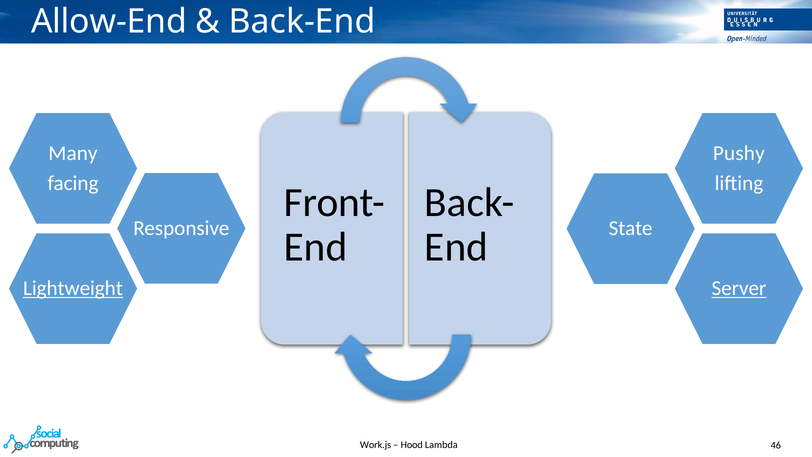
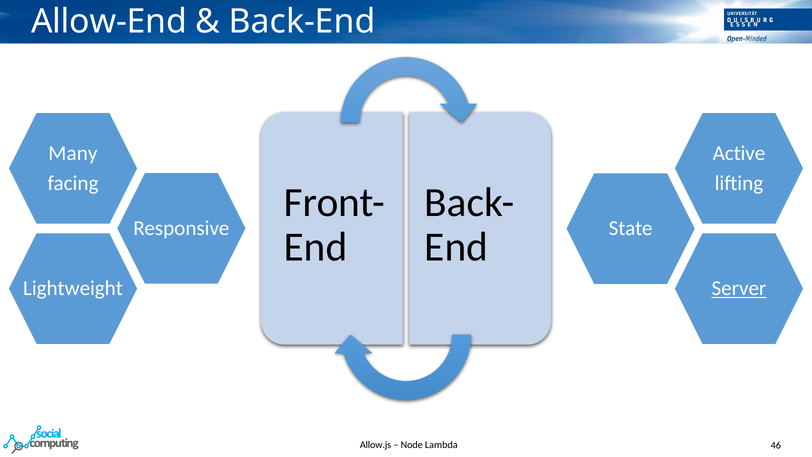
Pushy: Pushy -> Active (739, 153)
Lightweight underline: present -> none (73, 288)
Work.js: Work.js -> Allow.js (376, 445)
Hood: Hood -> Node (412, 445)
